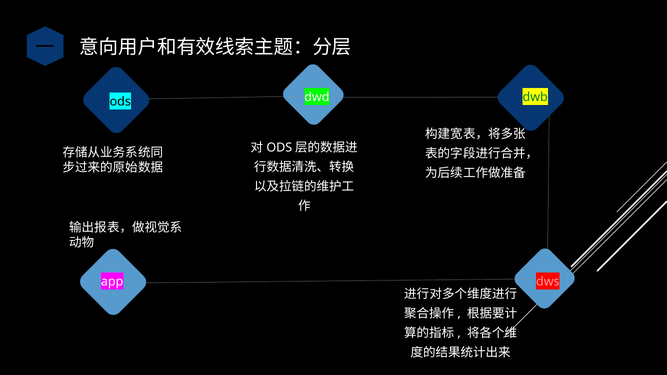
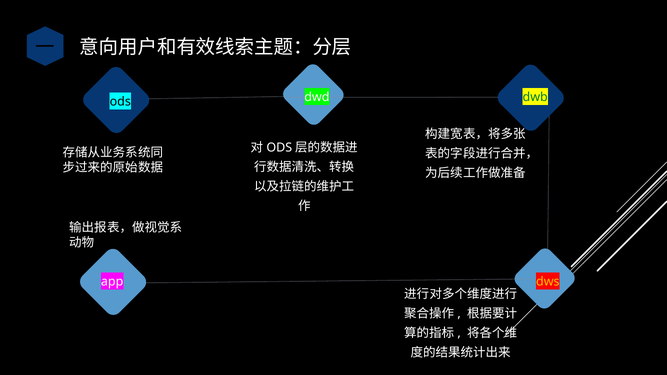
dws colour: pink -> yellow (548, 282)
